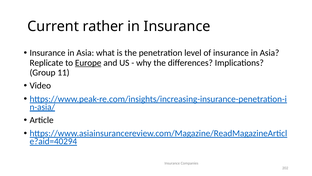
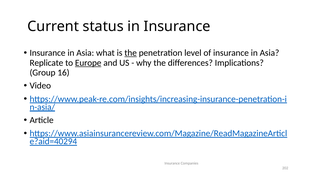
rather: rather -> status (103, 26)
the underline: none -> present (131, 53)
11: 11 -> 16 (63, 72)
